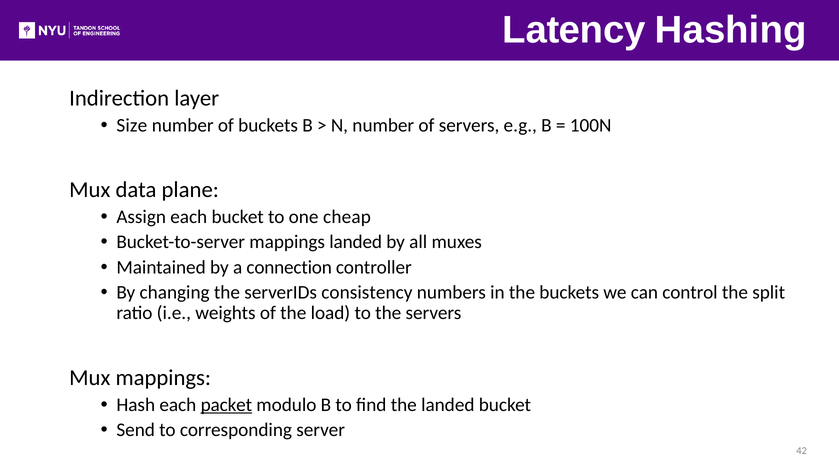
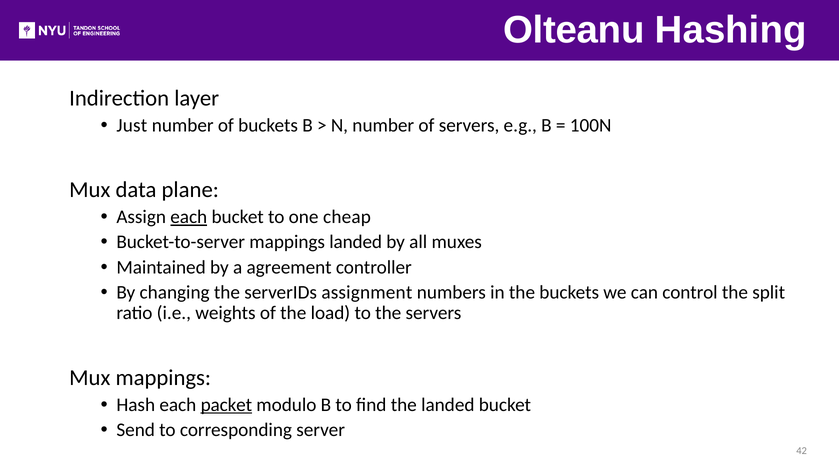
Latency: Latency -> Olteanu (574, 30)
Size: Size -> Just (132, 125)
each underline: none -> present (189, 217)
connection: connection -> agreement (289, 267)
consistency: consistency -> assignment (367, 292)
